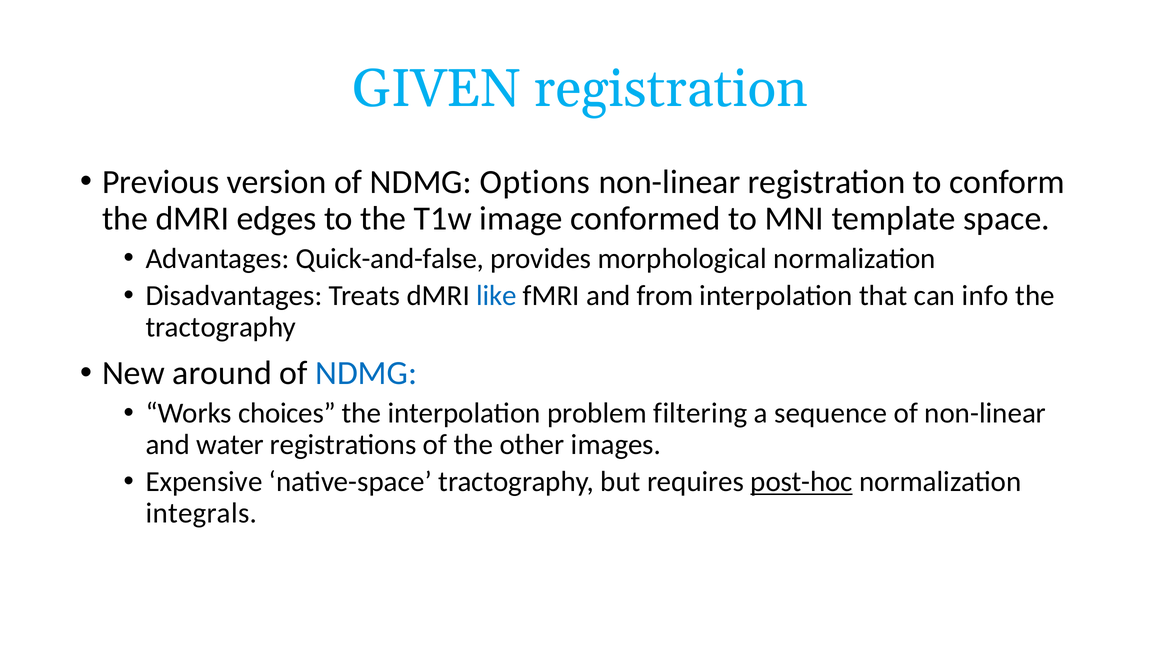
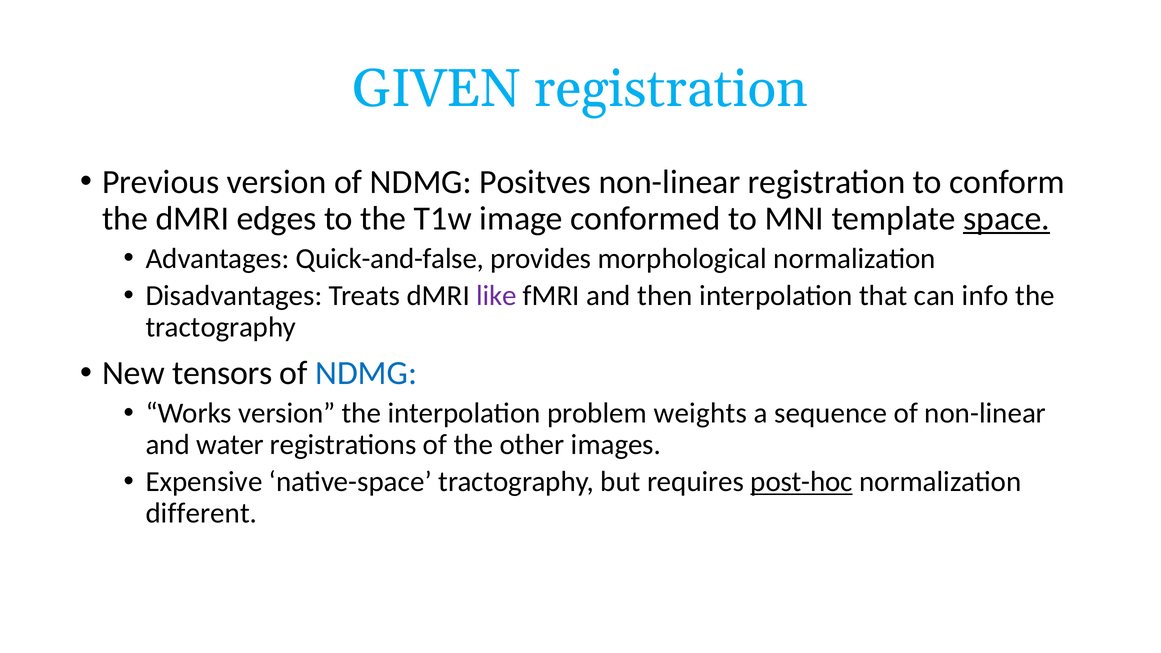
Options: Options -> Positves (535, 182)
space underline: none -> present (1007, 219)
like colour: blue -> purple (497, 296)
from: from -> then (665, 296)
around: around -> tensors (222, 373)
Works choices: choices -> version (287, 413)
filtering: filtering -> weights (700, 413)
integrals: integrals -> different (201, 513)
